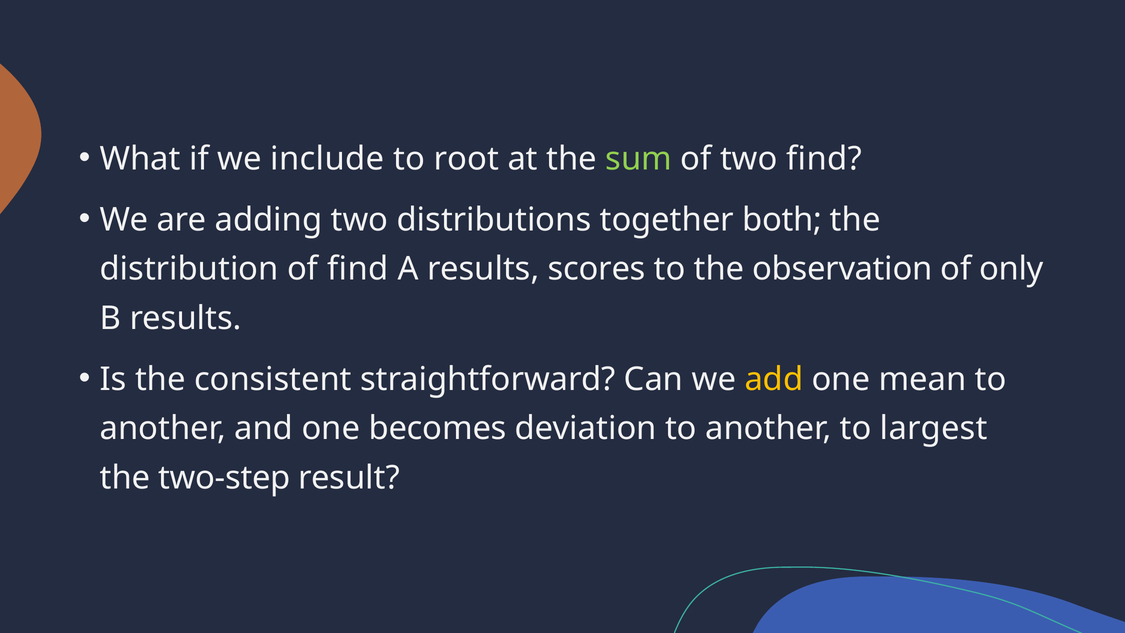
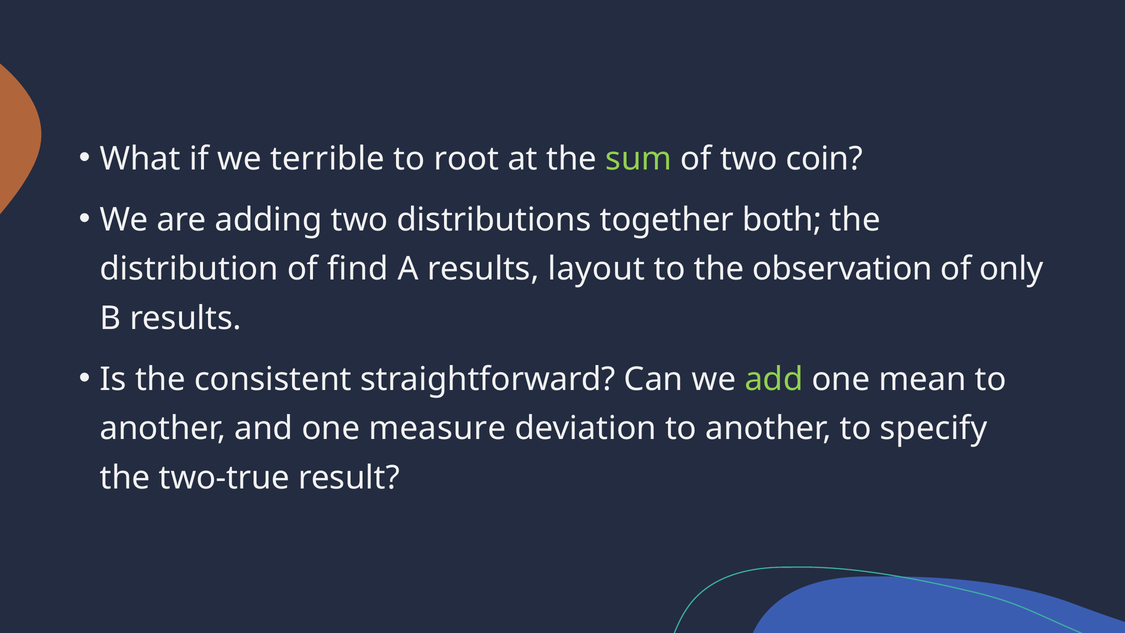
include: include -> terrible (327, 159)
two find: find -> coin (825, 159)
scores: scores -> layout (596, 269)
add colour: yellow -> light green (774, 379)
becomes: becomes -> measure (437, 428)
largest: largest -> specify (934, 428)
two-step: two-step -> two-true (224, 478)
